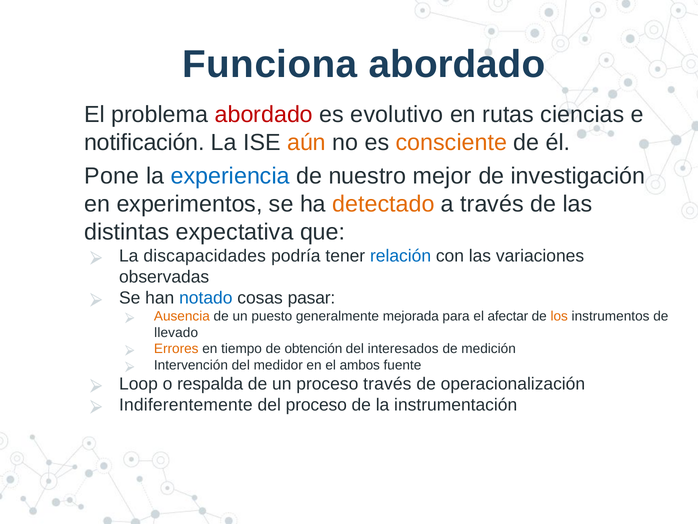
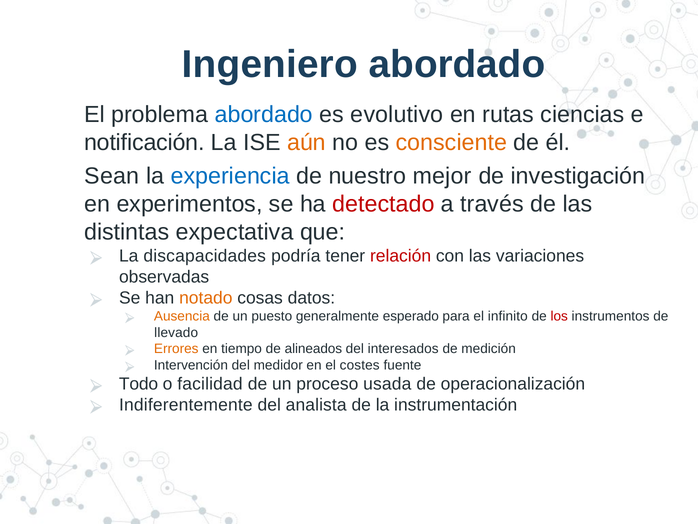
Funciona: Funciona -> Ingeniero (270, 64)
abordado colour: red -> blue (264, 114)
Pone: Pone -> Sean (112, 176)
detectado colour: orange -> red (383, 204)
relación colour: blue -> red (401, 256)
notado colour: blue -> orange (206, 298)
pasar: pasar -> datos (311, 298)
mejorada: mejorada -> esperado (411, 316)
afectar: afectar -> infinito (508, 316)
los colour: orange -> red (559, 316)
obtención: obtención -> alineados (313, 349)
ambos: ambos -> costes (360, 365)
Loop: Loop -> Todo (139, 384)
respalda: respalda -> facilidad (210, 384)
proceso través: través -> usada (387, 384)
del proceso: proceso -> analista (316, 405)
